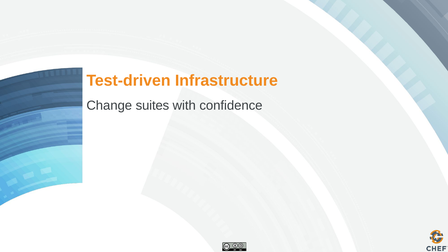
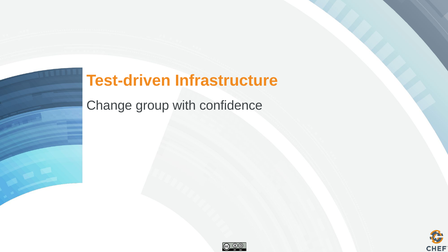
suites: suites -> group (152, 105)
